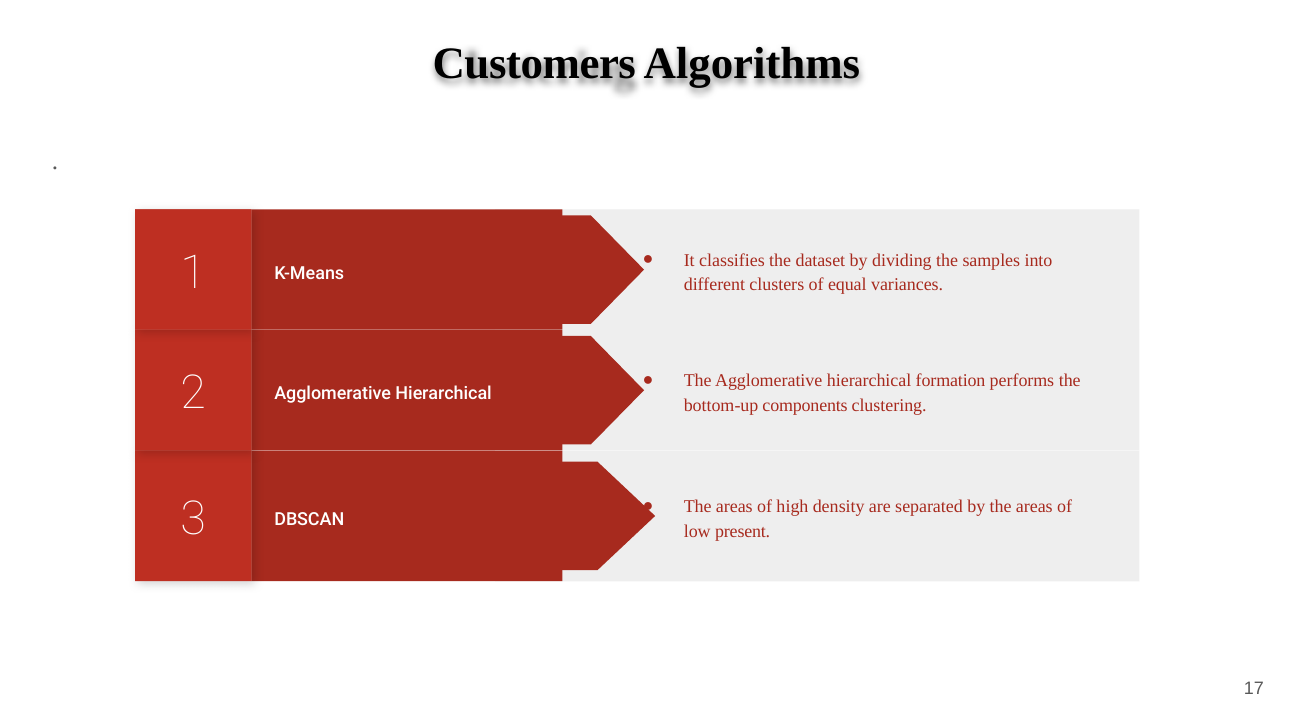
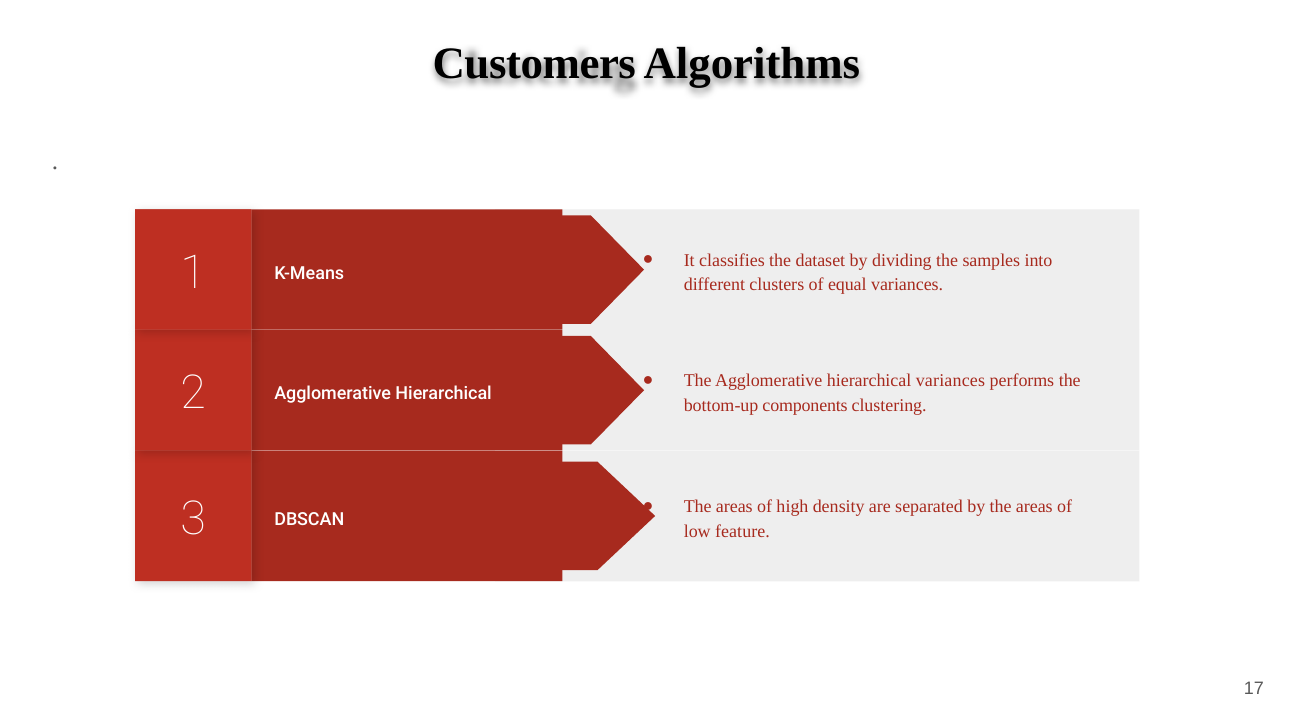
hierarchical formation: formation -> variances (950, 381)
present: present -> feature (743, 531)
